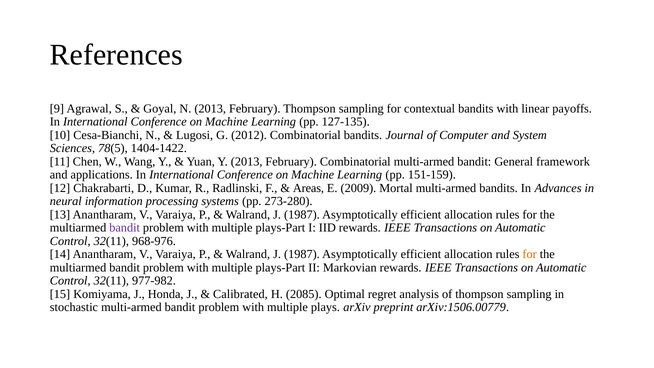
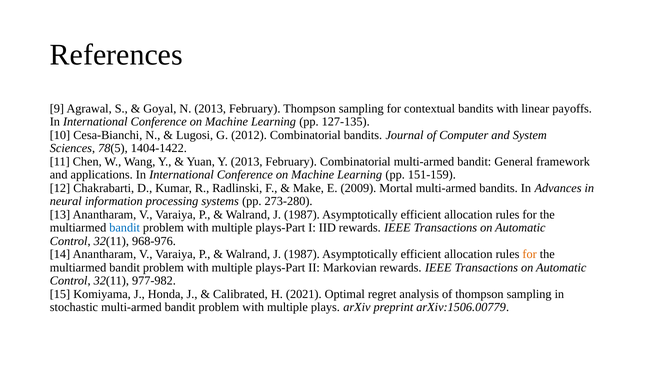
Areas: Areas -> Make (308, 188)
bandit colour: purple -> blue (125, 228)
2085: 2085 -> 2021 (304, 294)
